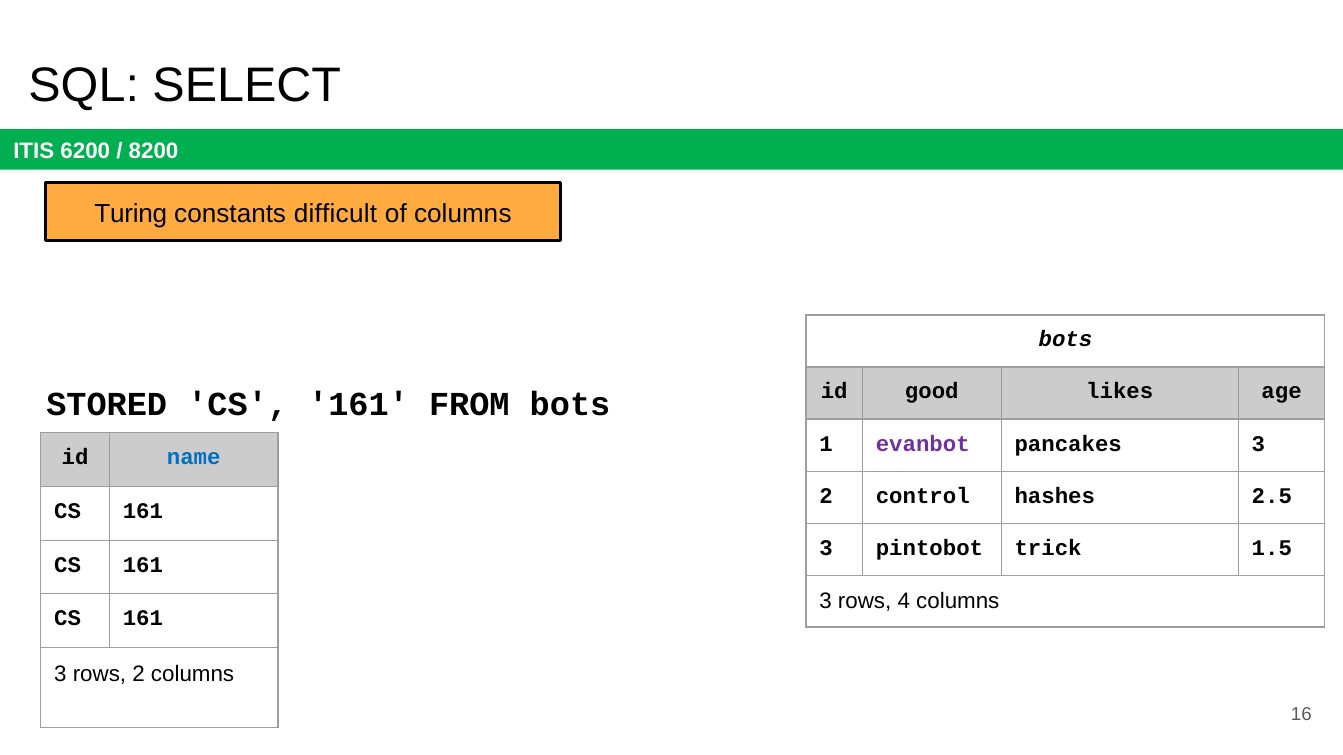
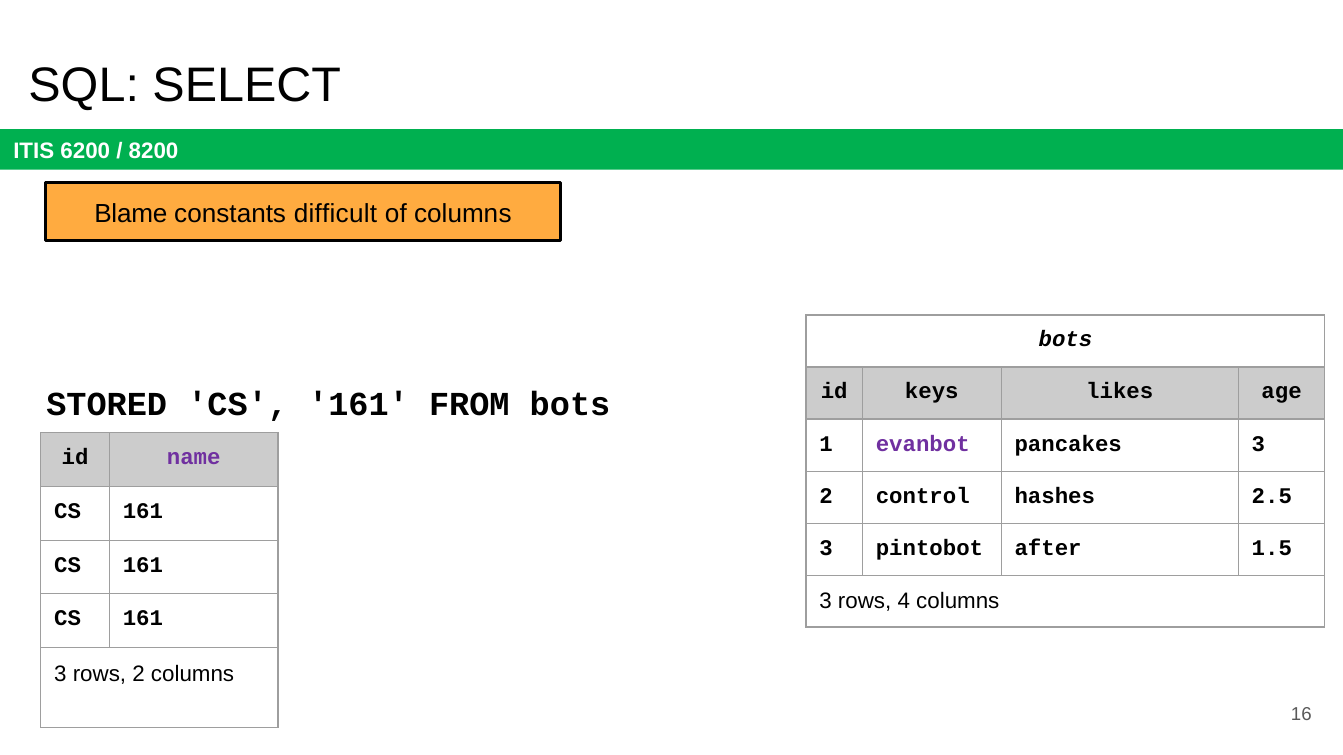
Turing: Turing -> Blame (131, 214)
good: good -> keys (932, 392)
name colour: blue -> purple (194, 458)
trick: trick -> after (1048, 548)
